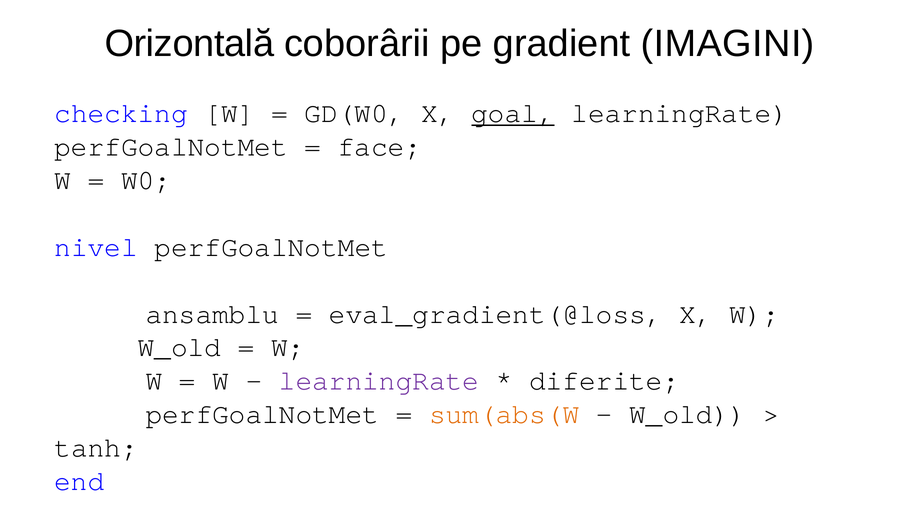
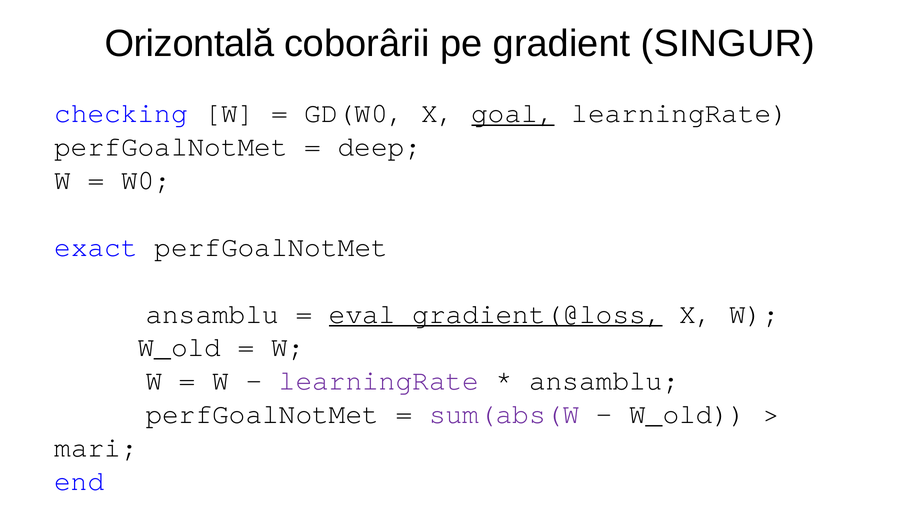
IMAGINI: IMAGINI -> SINGUR (728, 44)
face: face -> deep (380, 147)
nivel: nivel -> exact (96, 247)
eval_gradient(@loss underline: none -> present (496, 314)
diferite: diferite -> ansamblu (604, 381)
sum(abs(W colour: orange -> purple (504, 414)
tanh: tanh -> mari (96, 448)
